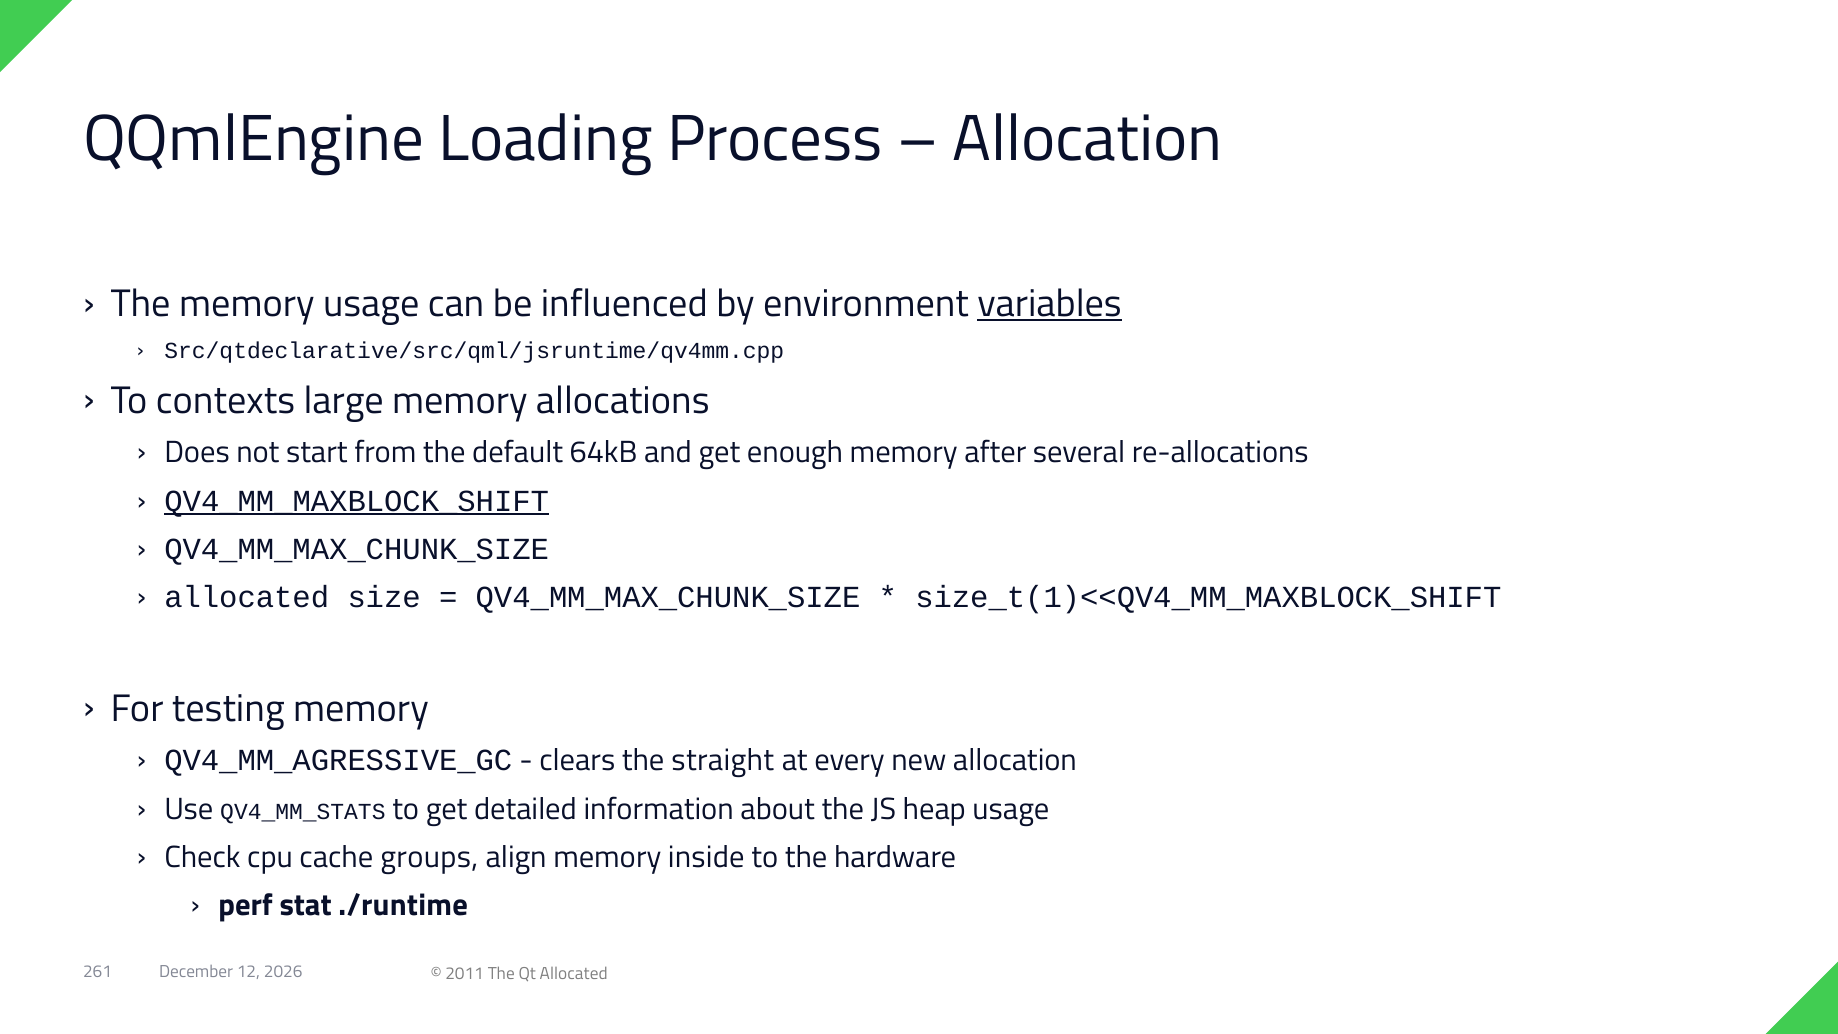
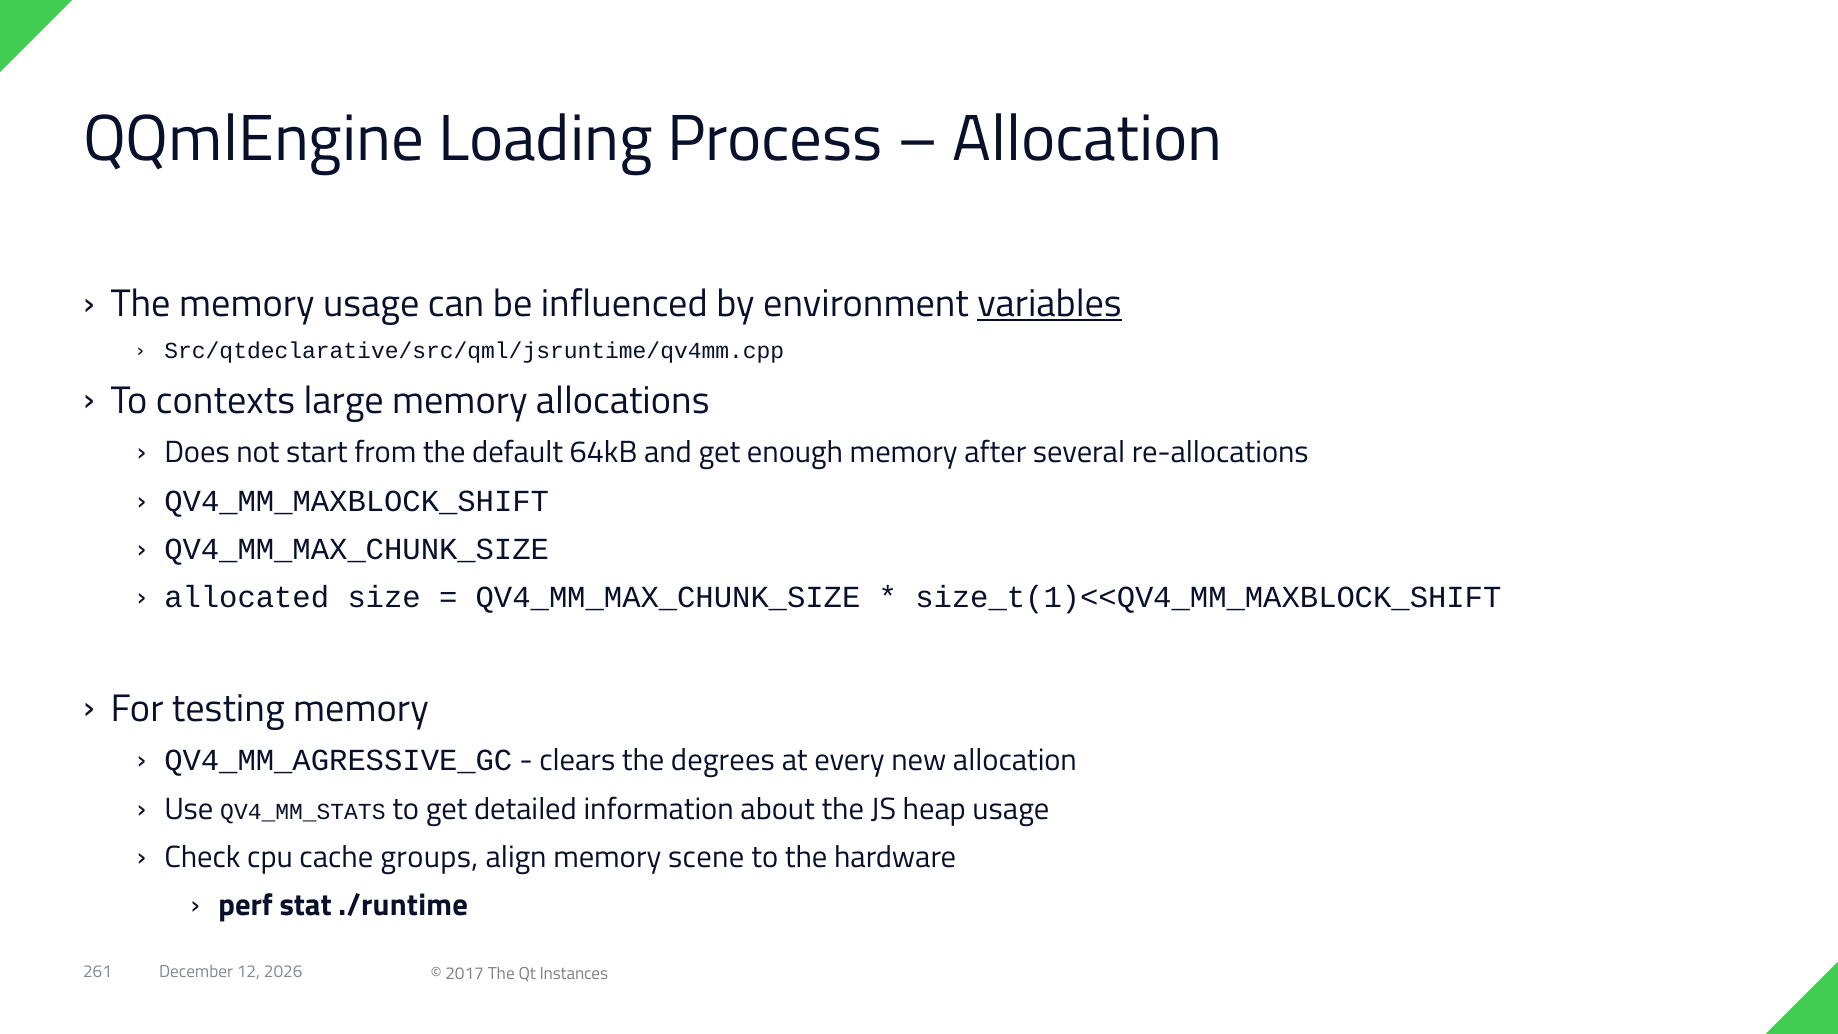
QV4_MM_MAXBLOCK_SHIFT underline: present -> none (357, 501)
straight: straight -> degrees (723, 761)
inside: inside -> scene (706, 857)
2011: 2011 -> 2017 (465, 974)
Qt Allocated: Allocated -> Instances (574, 974)
